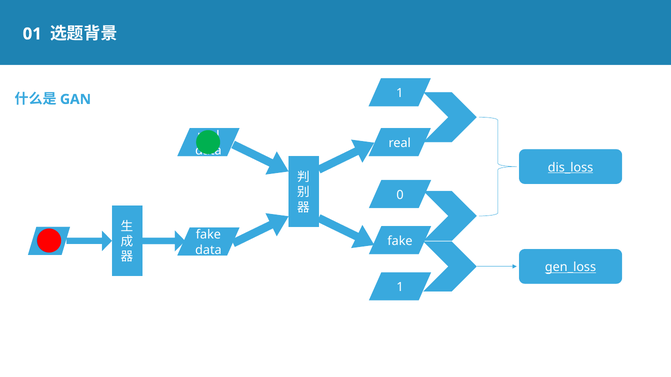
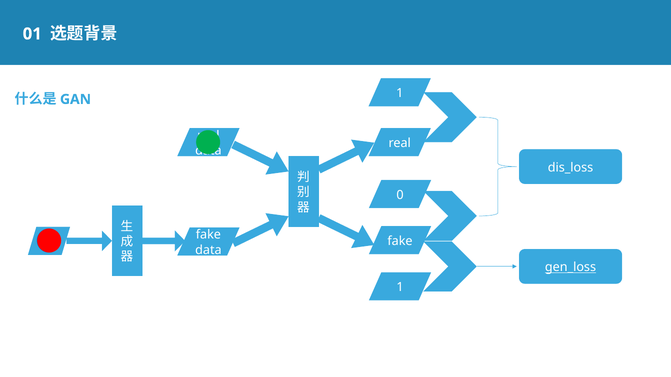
dis_loss underline: present -> none (571, 168)
